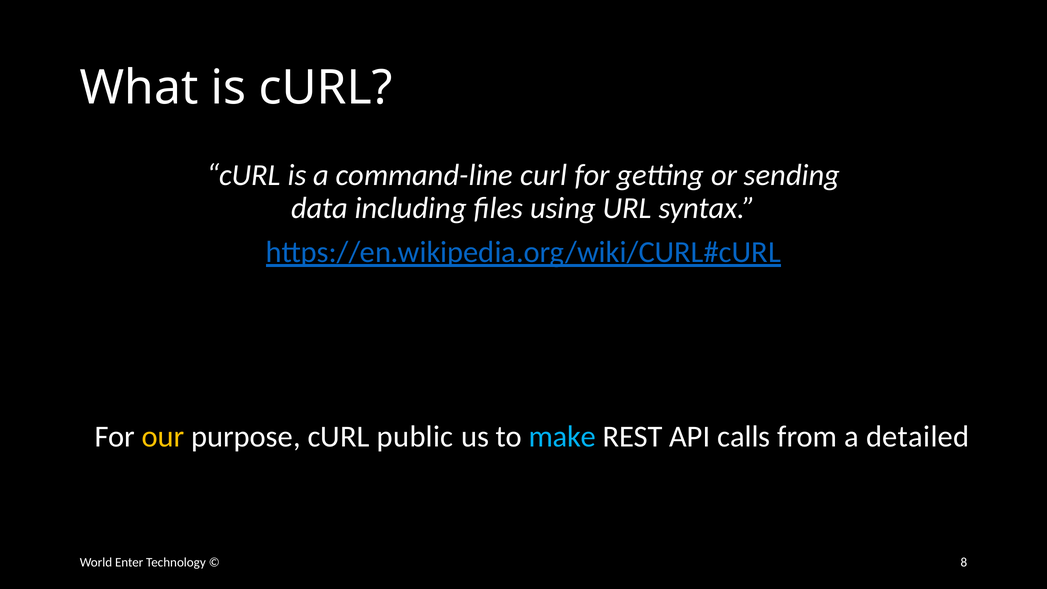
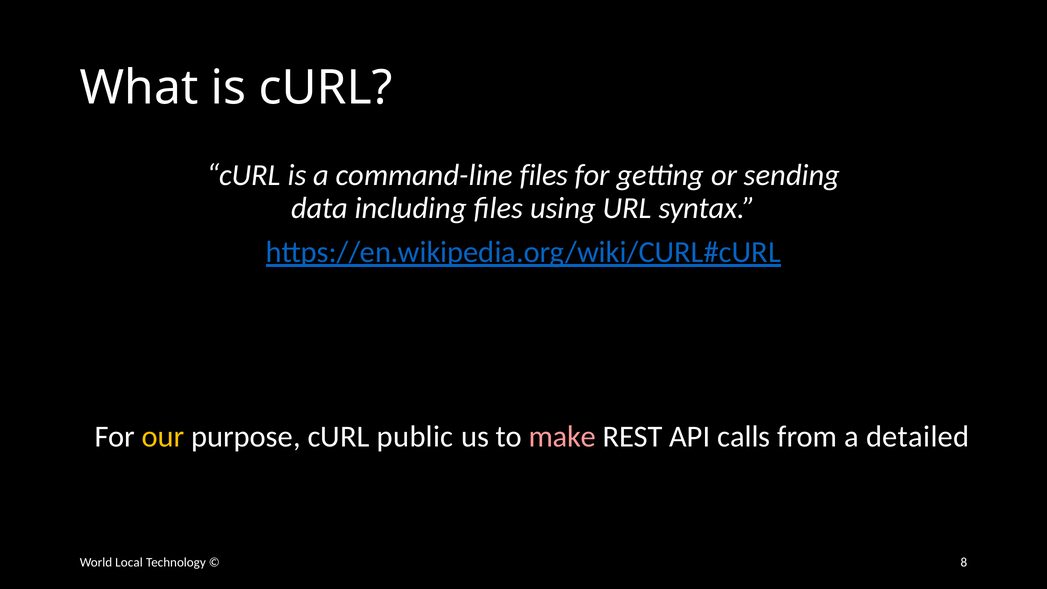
command-line curl: curl -> files (544, 175)
make colour: light blue -> pink (562, 437)
Enter: Enter -> Local (129, 562)
